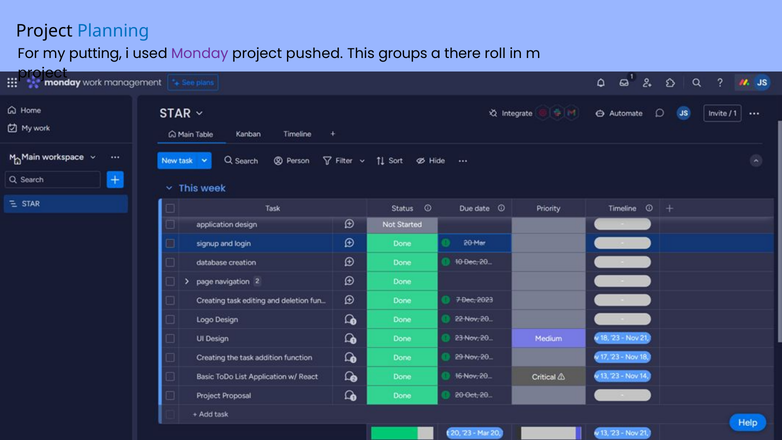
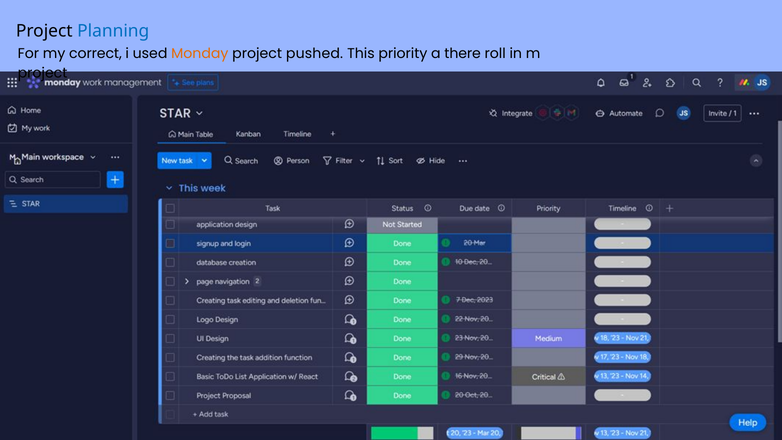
putting: putting -> correct (95, 53)
Monday colour: purple -> orange (200, 53)
groups: groups -> priority (403, 53)
